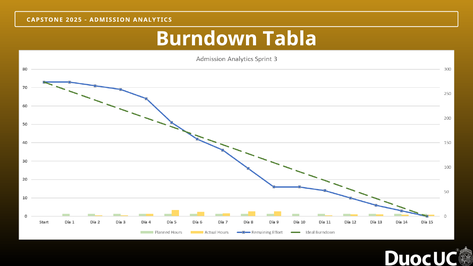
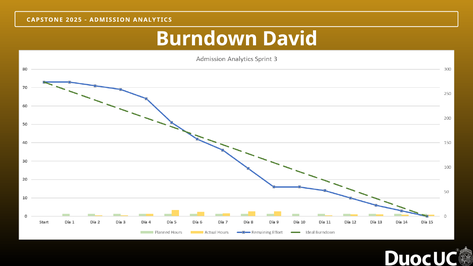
Tabla: Tabla -> David (290, 39)
